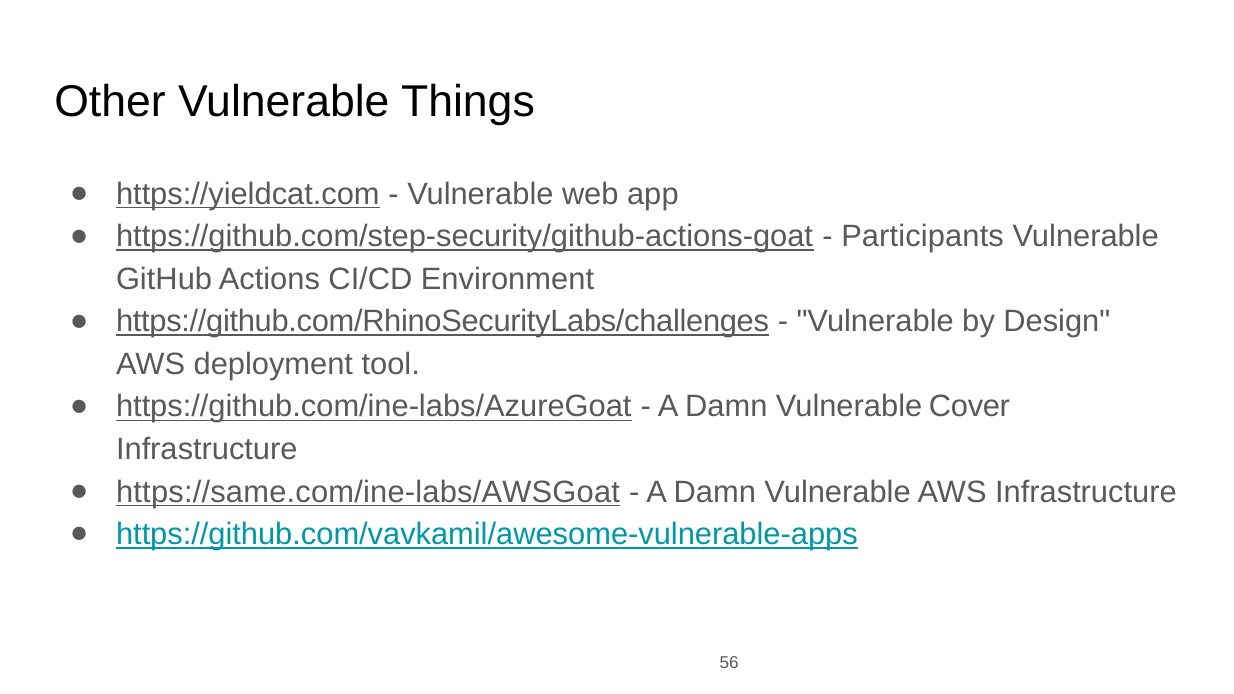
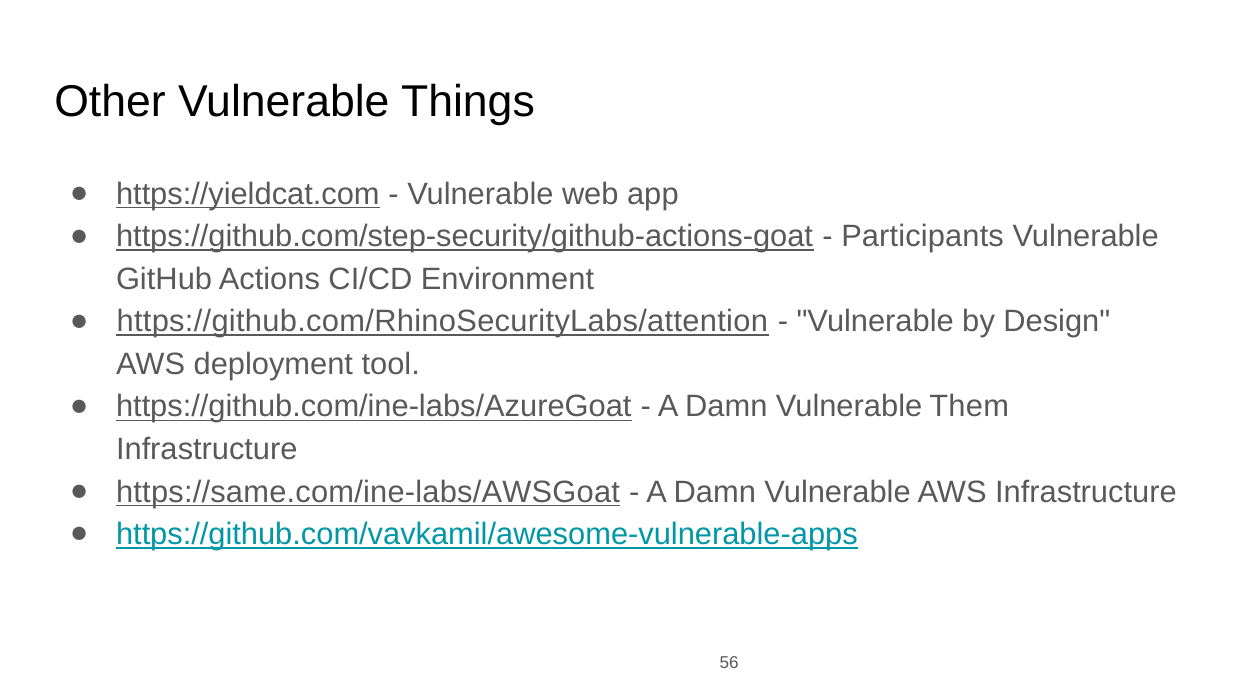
https://github.com/RhinoSecurityLabs/challenges: https://github.com/RhinoSecurityLabs/challenges -> https://github.com/RhinoSecurityLabs/attention (442, 322)
Cover: Cover -> Them (969, 407)
